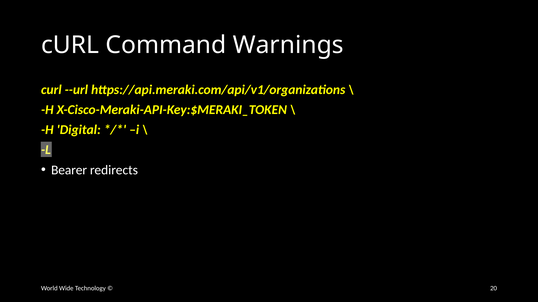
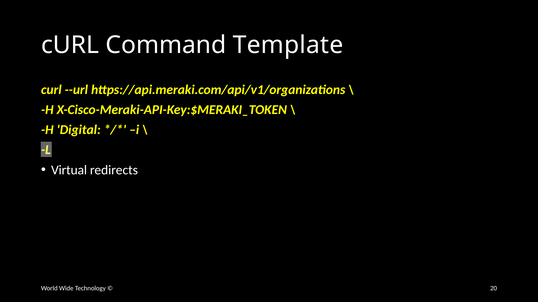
Warnings: Warnings -> Template (288, 45)
Bearer: Bearer -> Virtual (69, 170)
